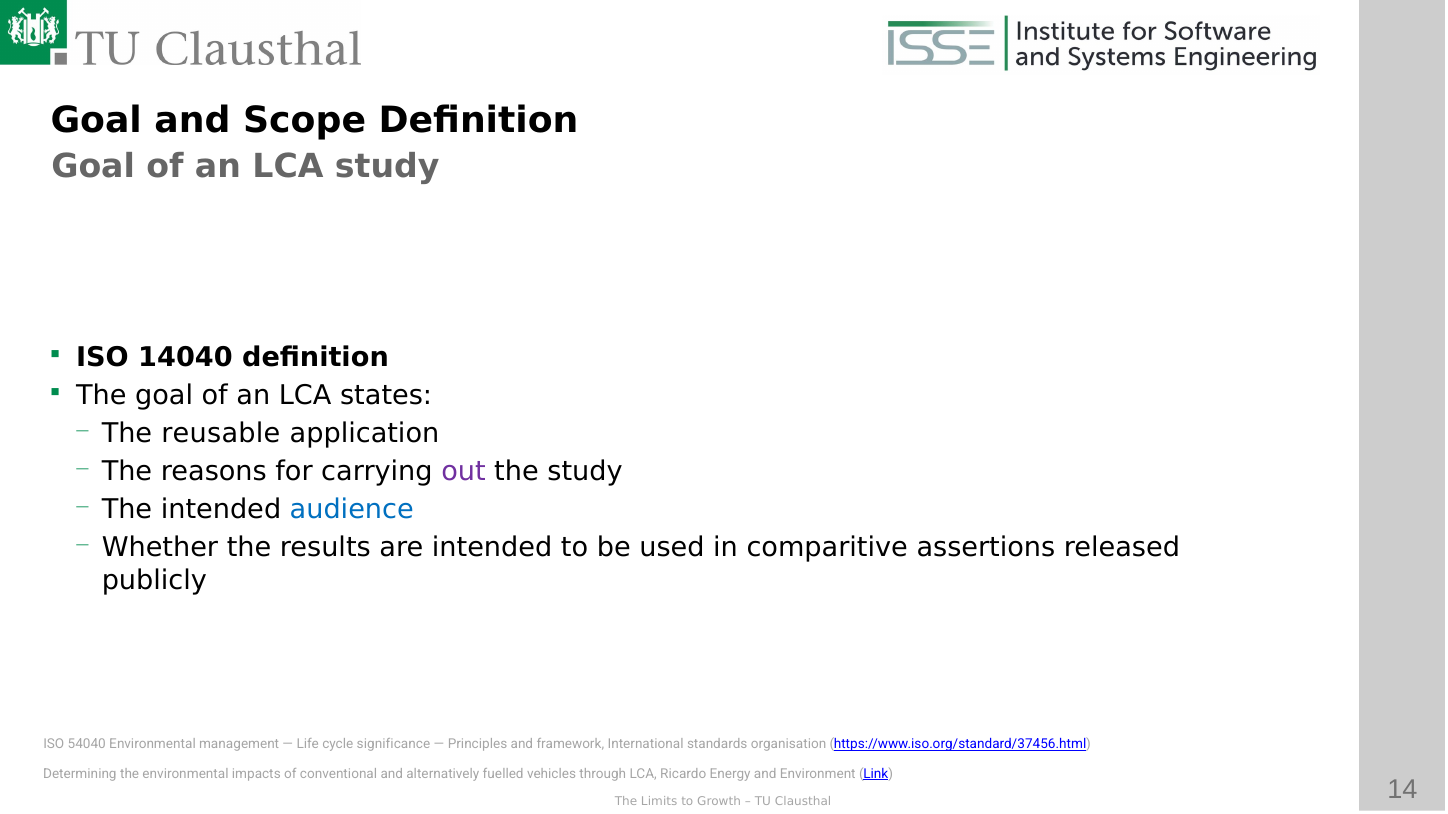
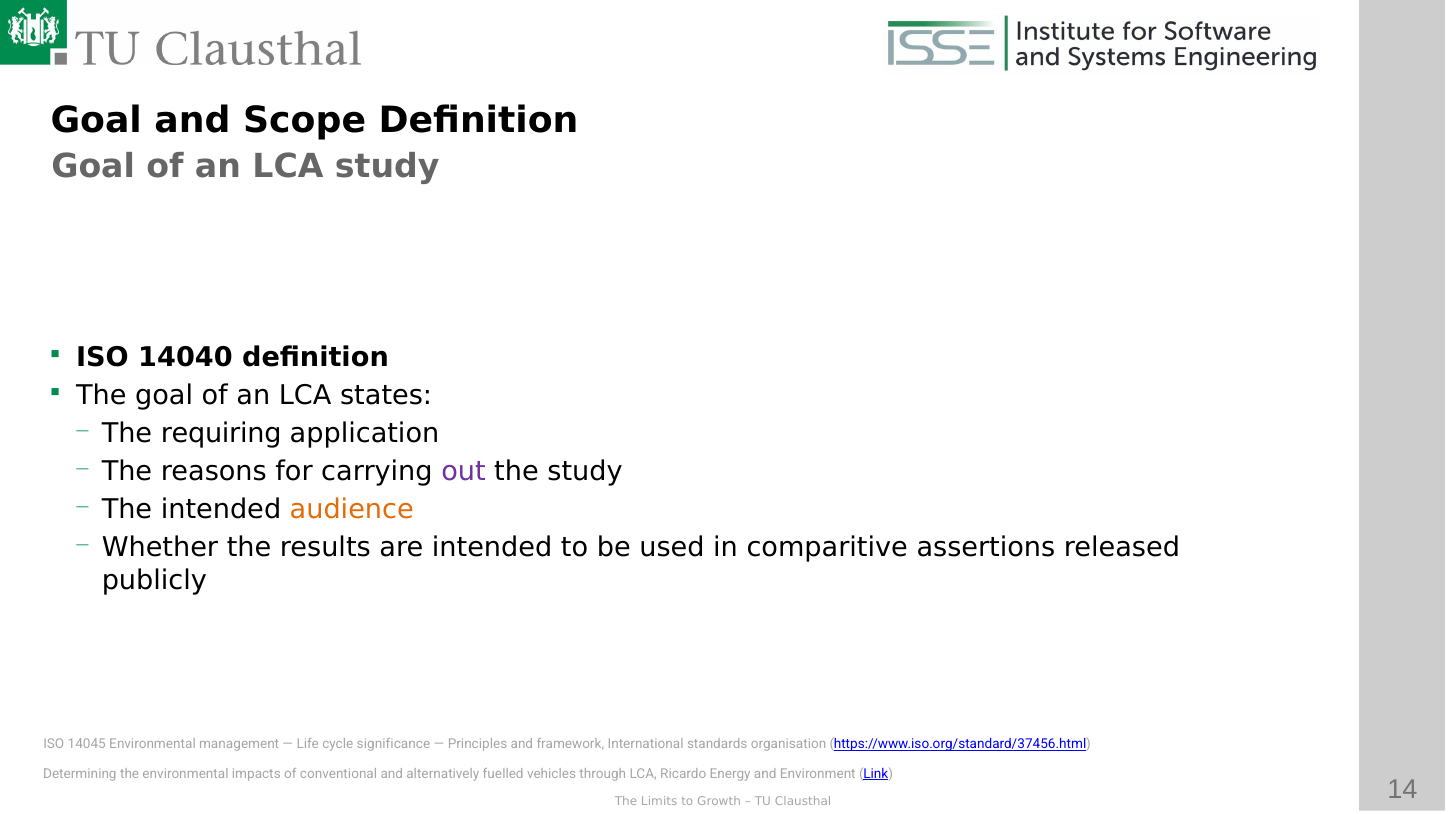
reusable: reusable -> requiring (221, 434)
audience colour: blue -> orange (352, 510)
54040: 54040 -> 14045 (87, 745)
